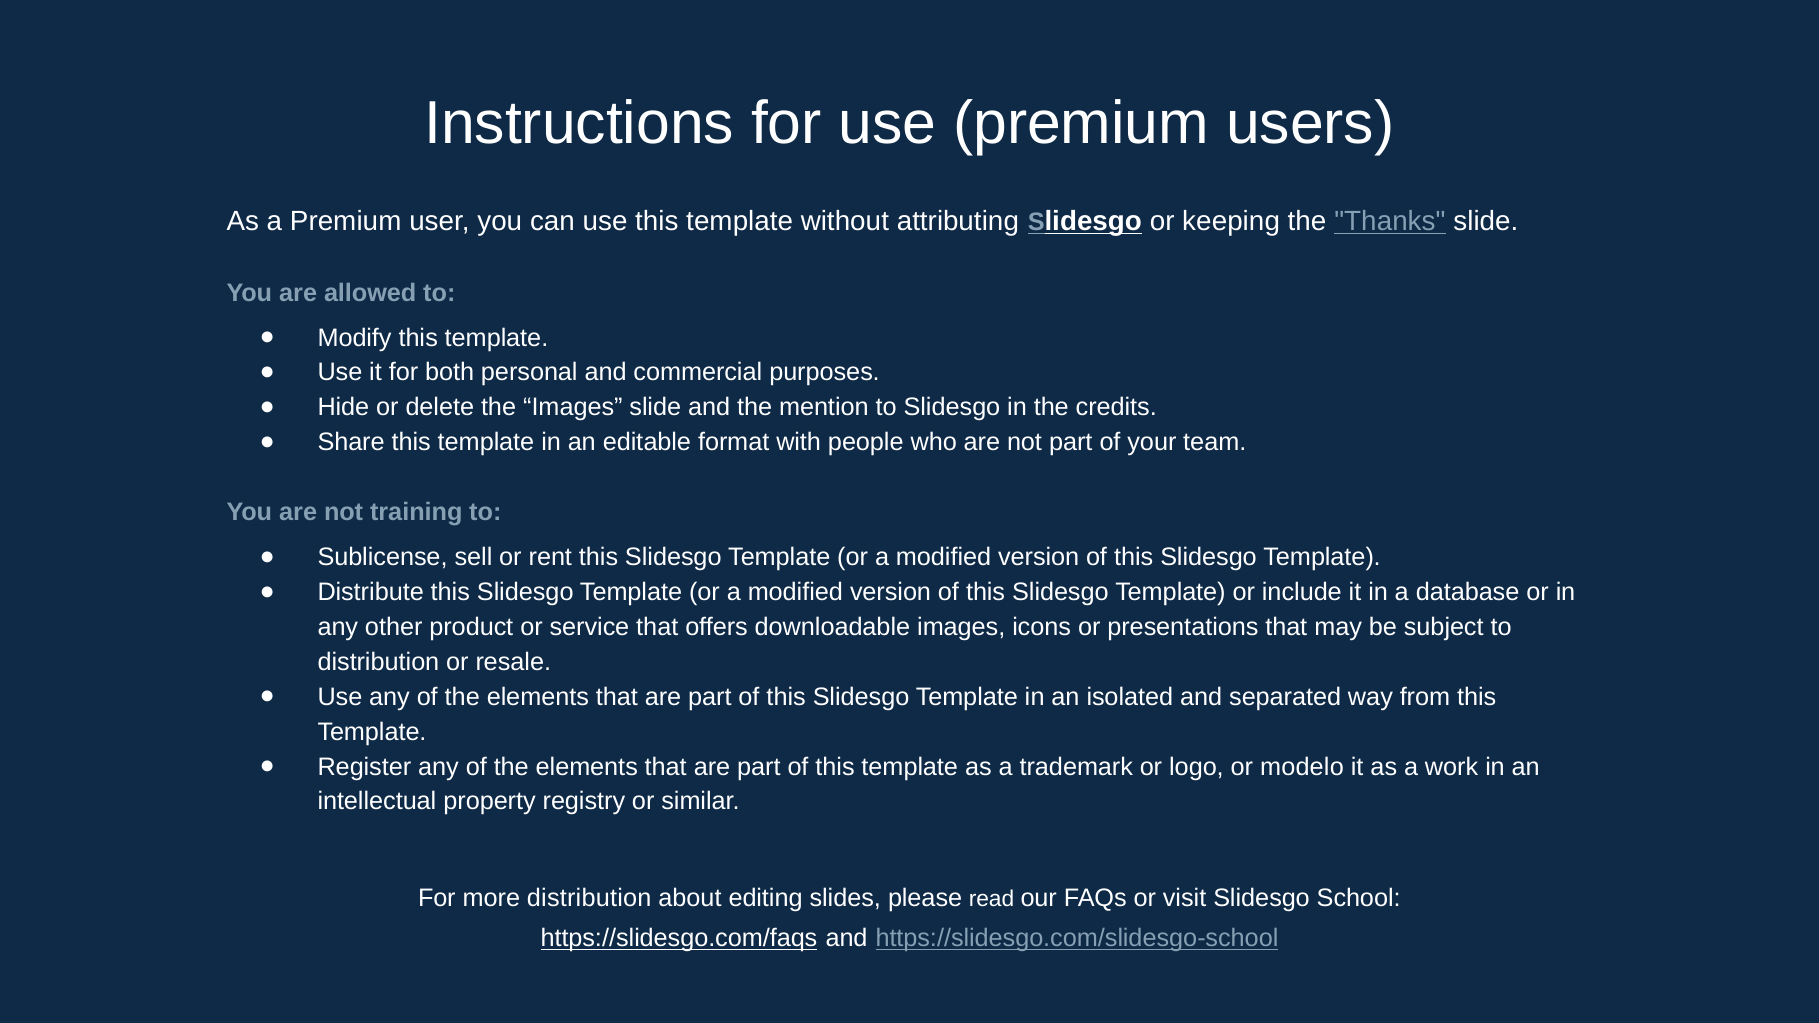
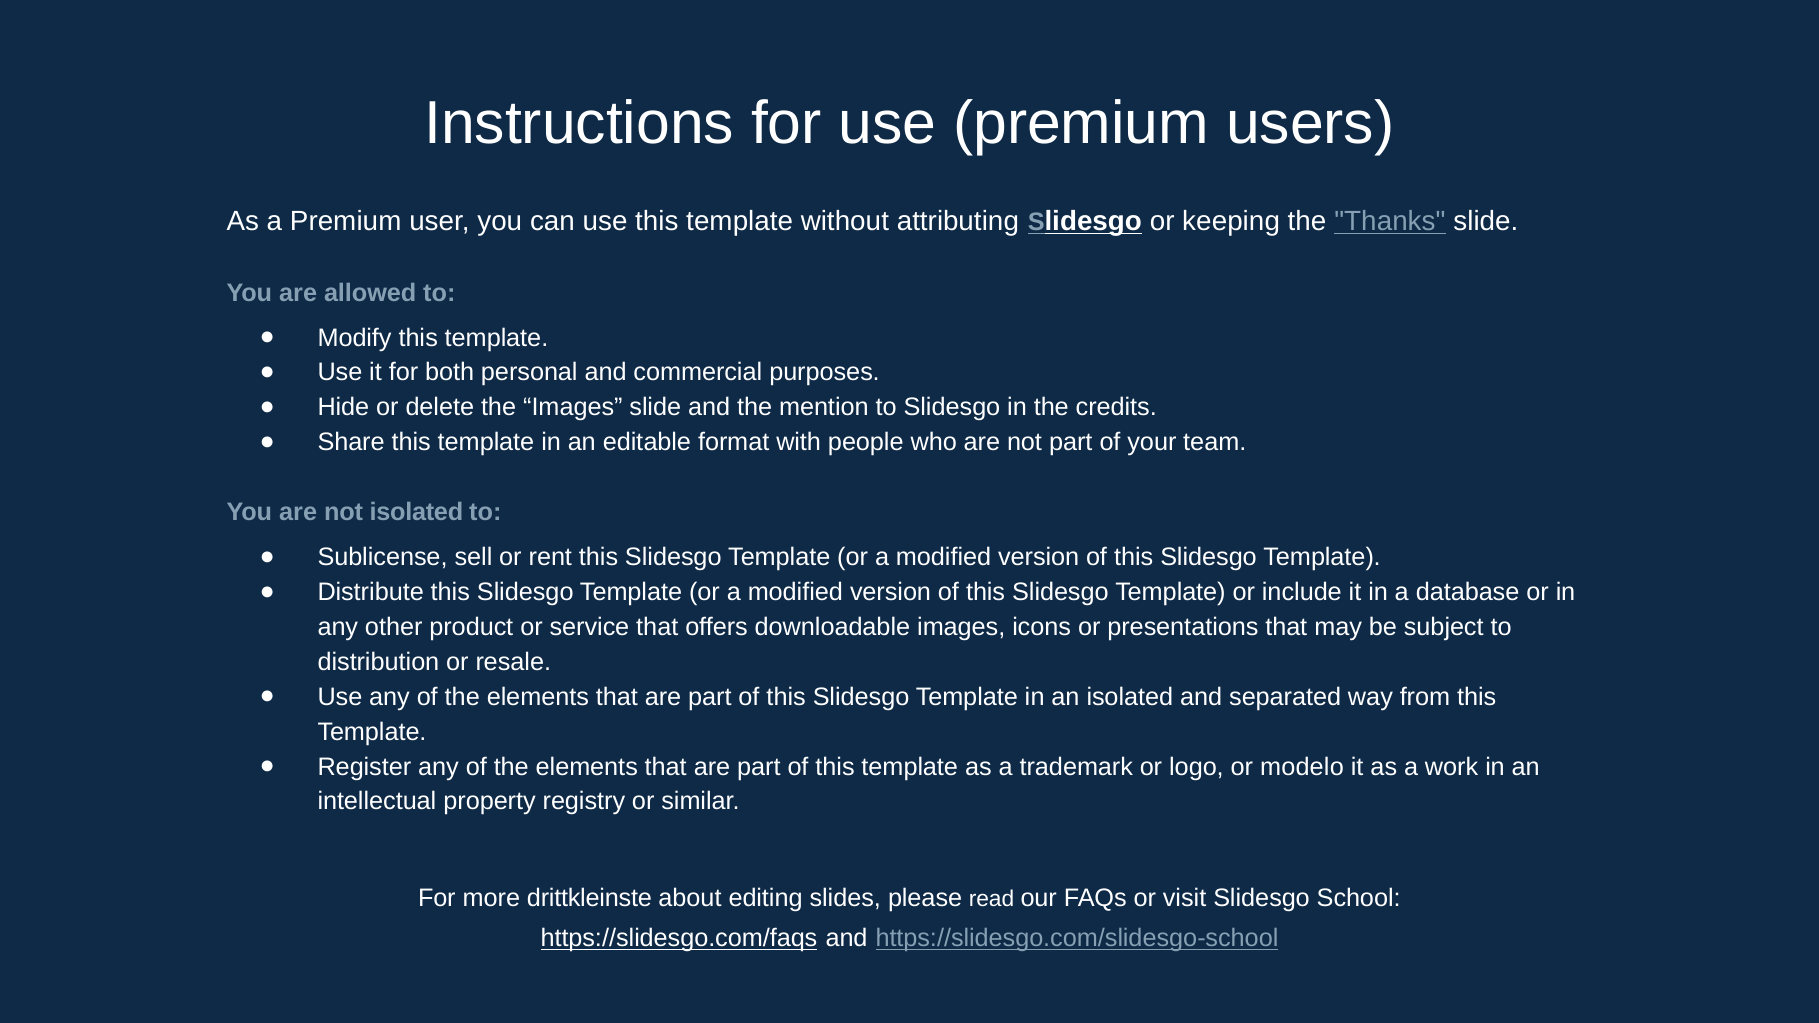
not training: training -> isolated (416, 513)
more distribution: distribution -> drittkleinste (589, 898)
